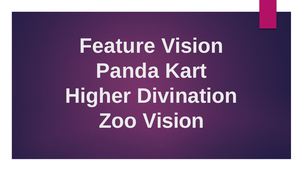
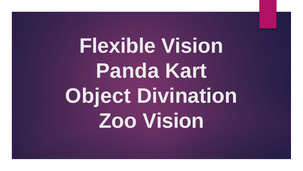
Feature: Feature -> Flexible (117, 46)
Higher: Higher -> Object (98, 96)
